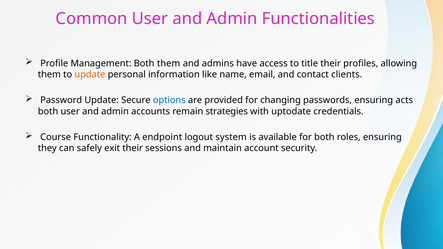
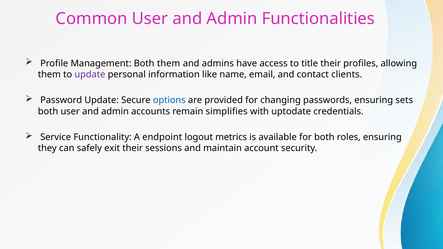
update colour: orange -> purple (90, 75)
acts: acts -> sets (404, 100)
strategies: strategies -> simplifies (227, 111)
Course: Course -> Service (56, 137)
system: system -> metrics (231, 137)
